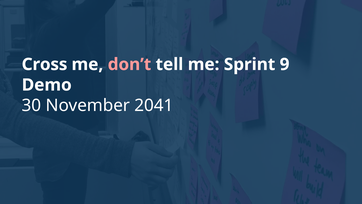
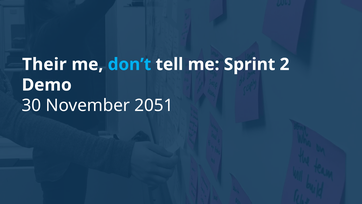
Cross: Cross -> Their (44, 64)
don’t colour: pink -> light blue (129, 64)
9: 9 -> 2 (285, 64)
2041: 2041 -> 2051 (154, 105)
